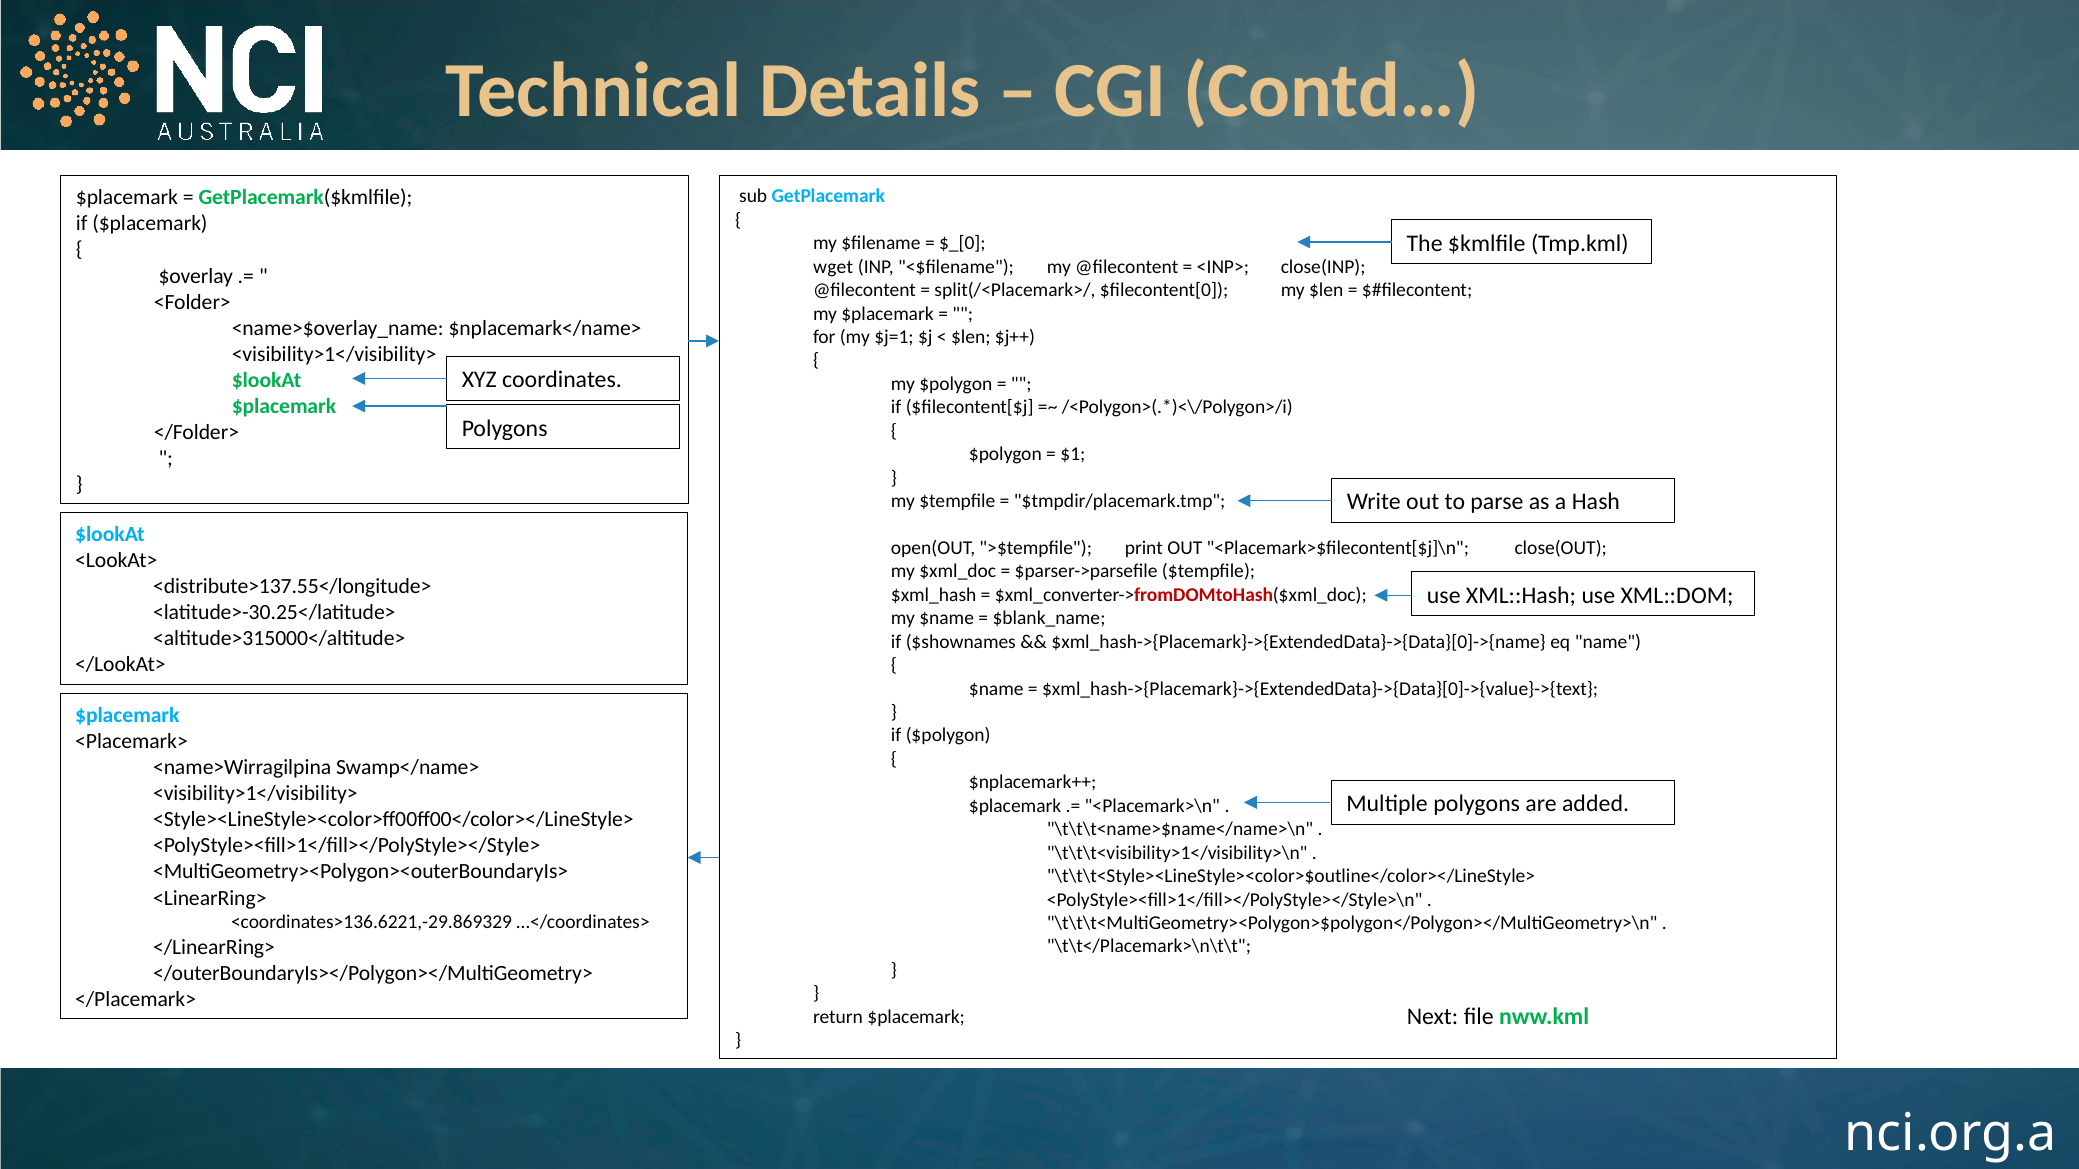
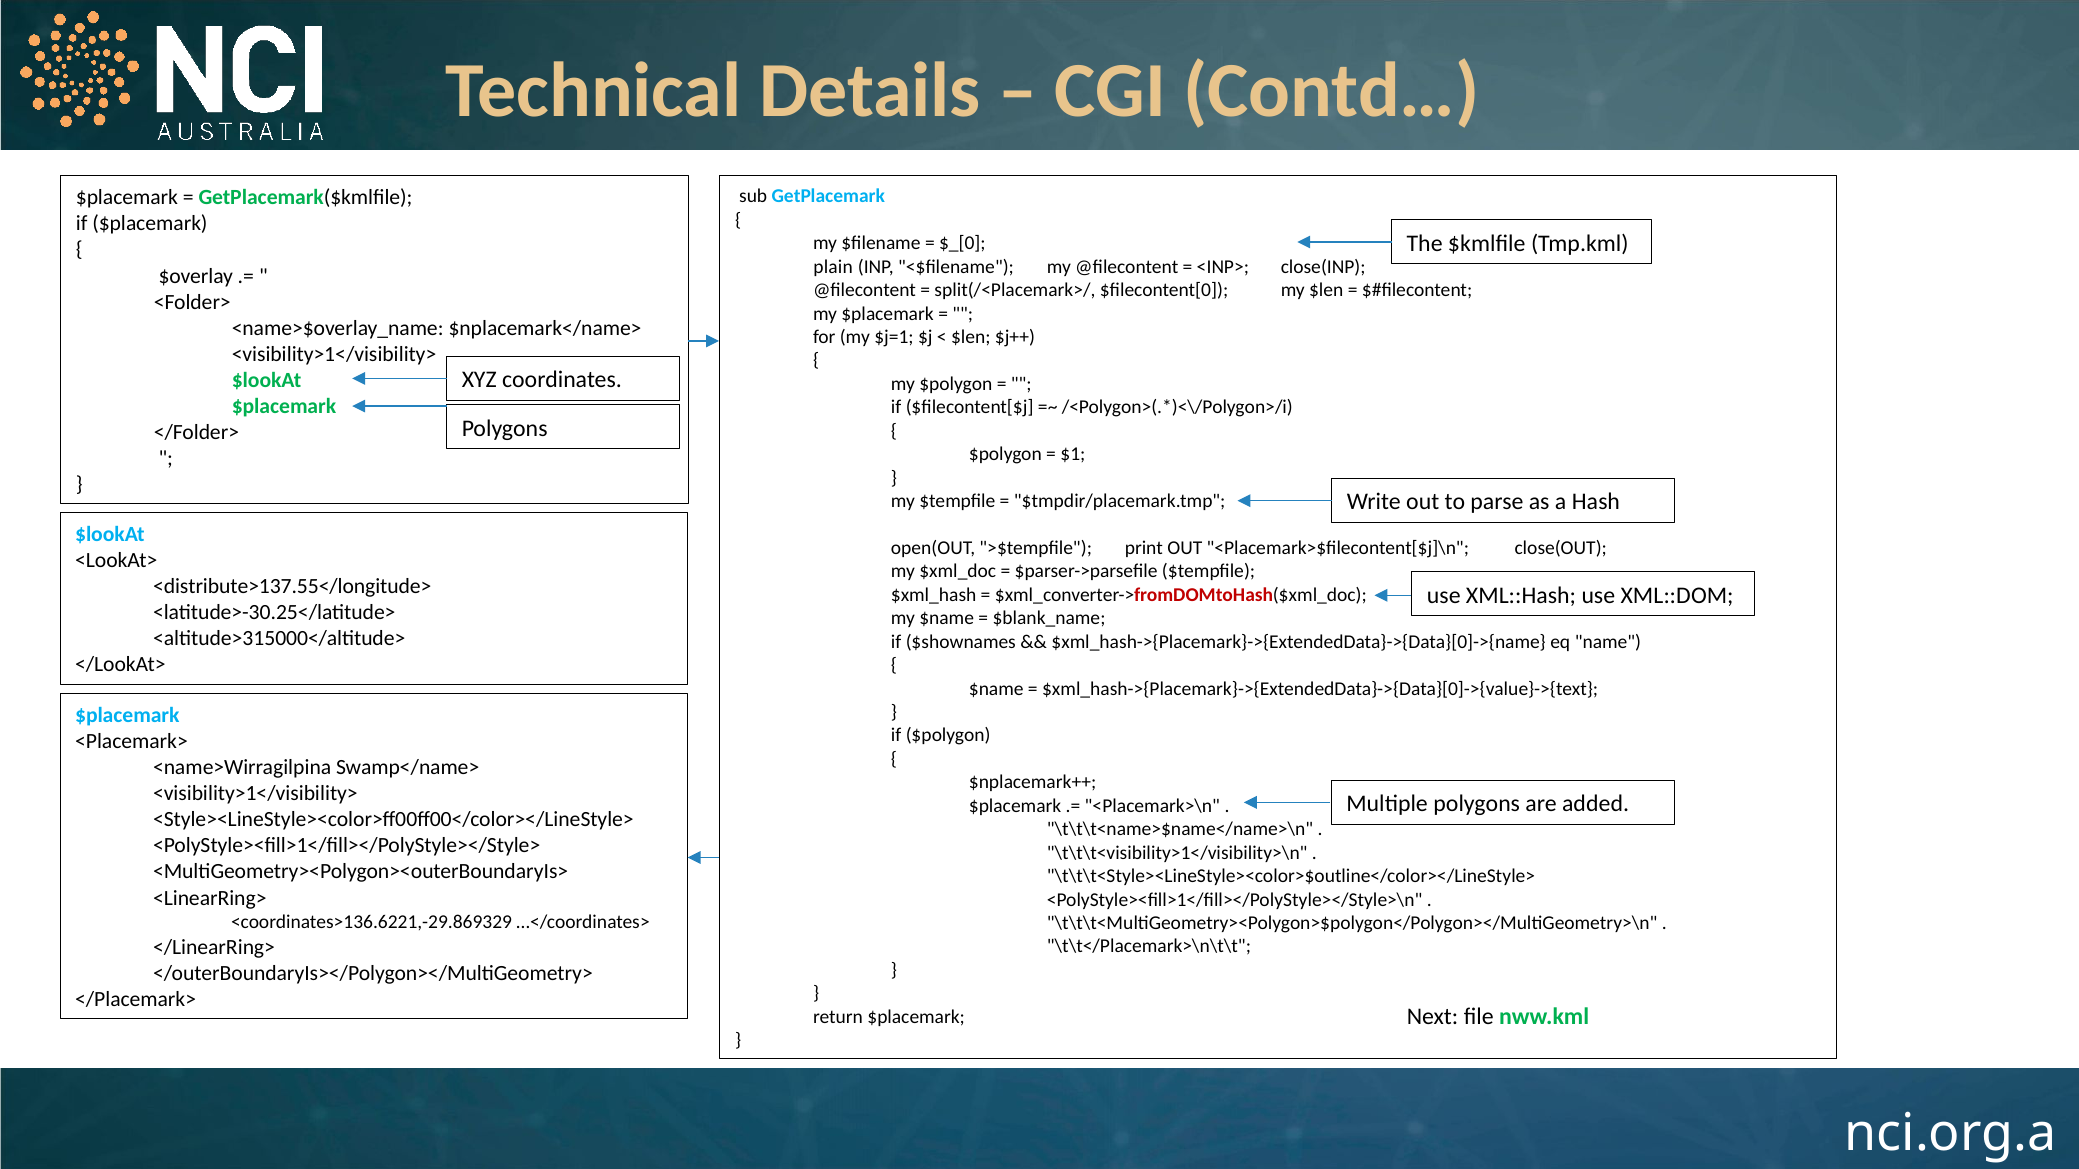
wget: wget -> plain (833, 267)
